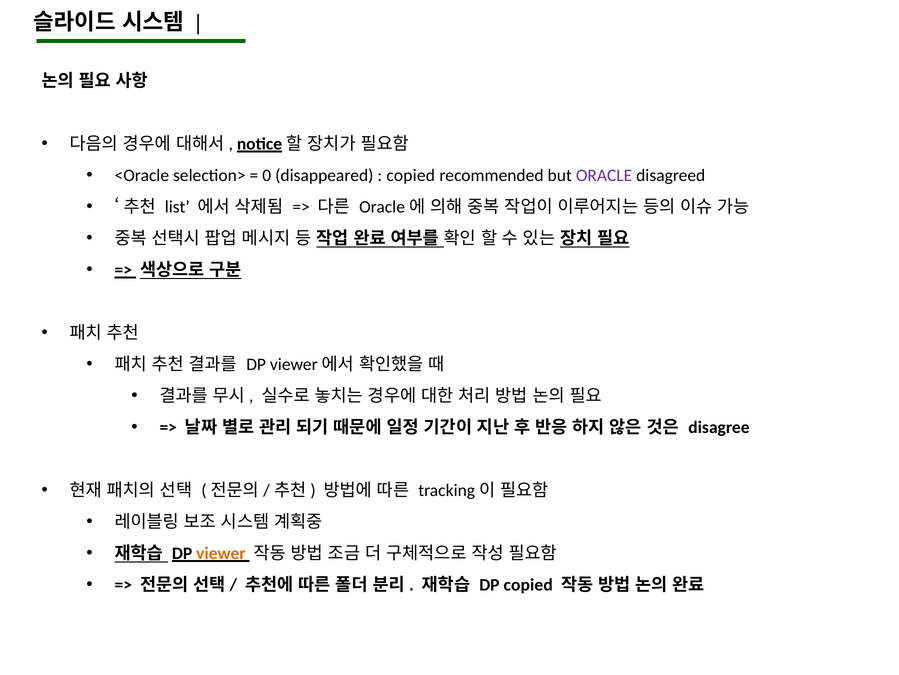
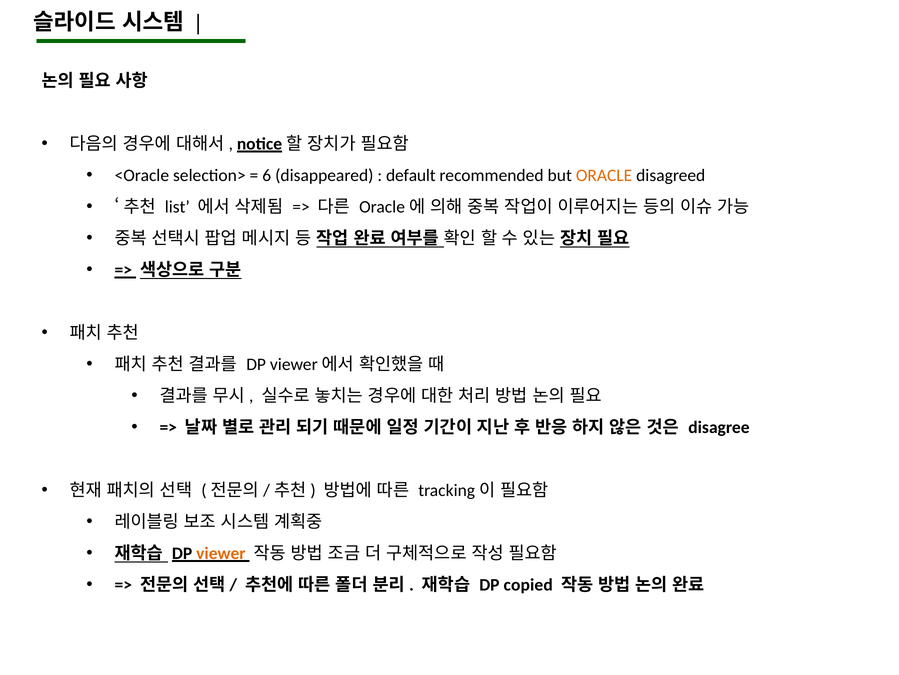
0: 0 -> 6 (267, 175)
copied: copied -> default (411, 175)
ORACLE colour: purple -> orange (604, 175)
